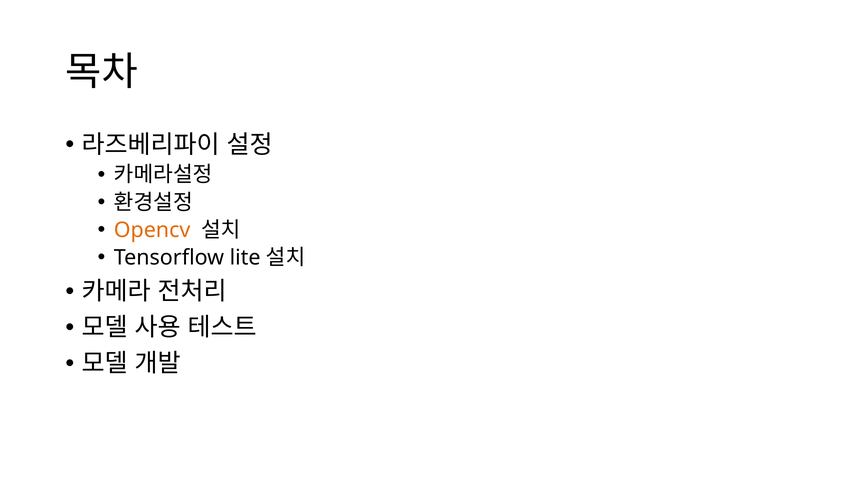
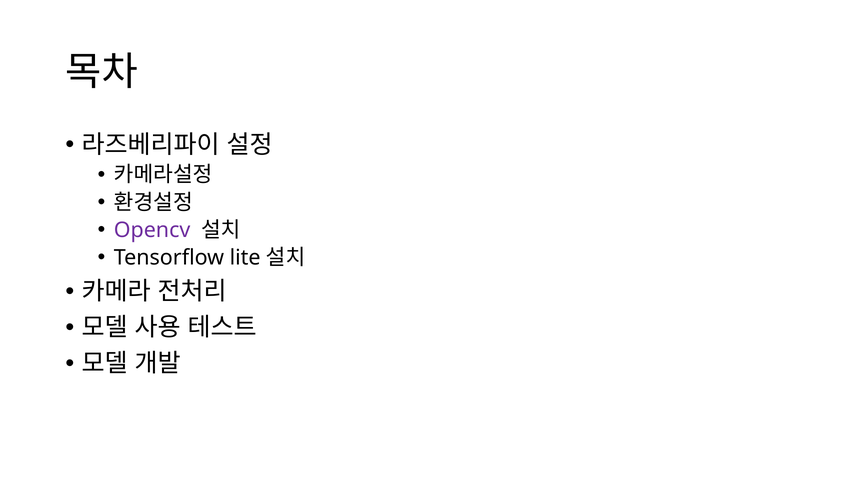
Opencv colour: orange -> purple (152, 230)
